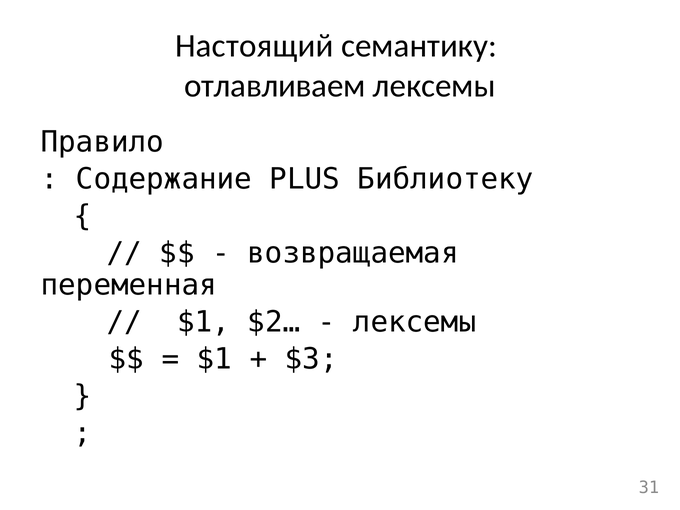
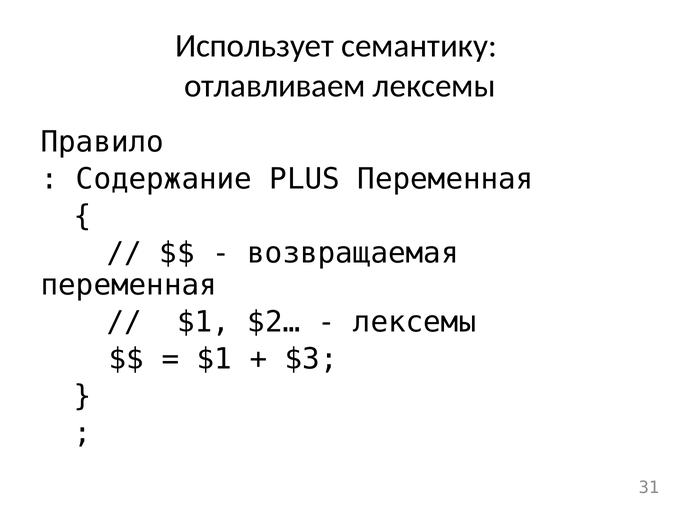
Настоящий: Настоящий -> Использует (254, 46)
PLUS Библиотеку: Библиотеку -> Переменная (446, 179)
